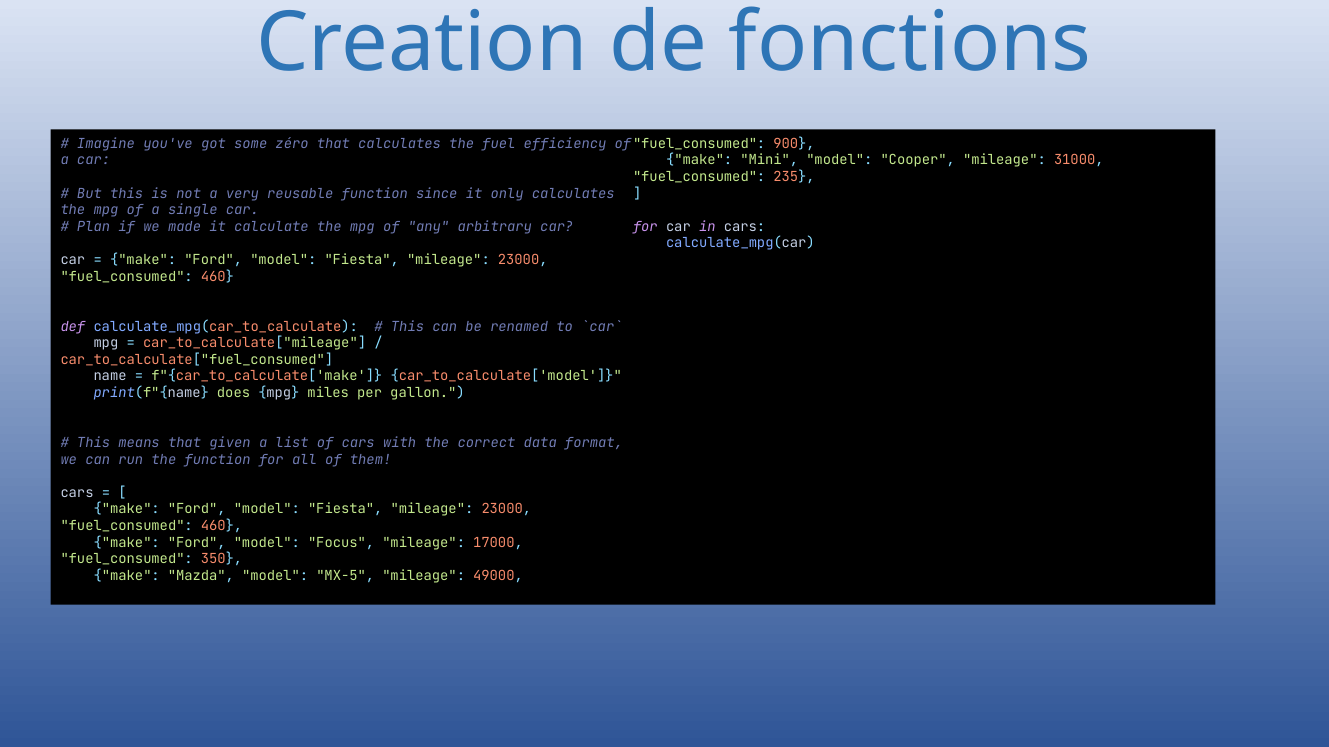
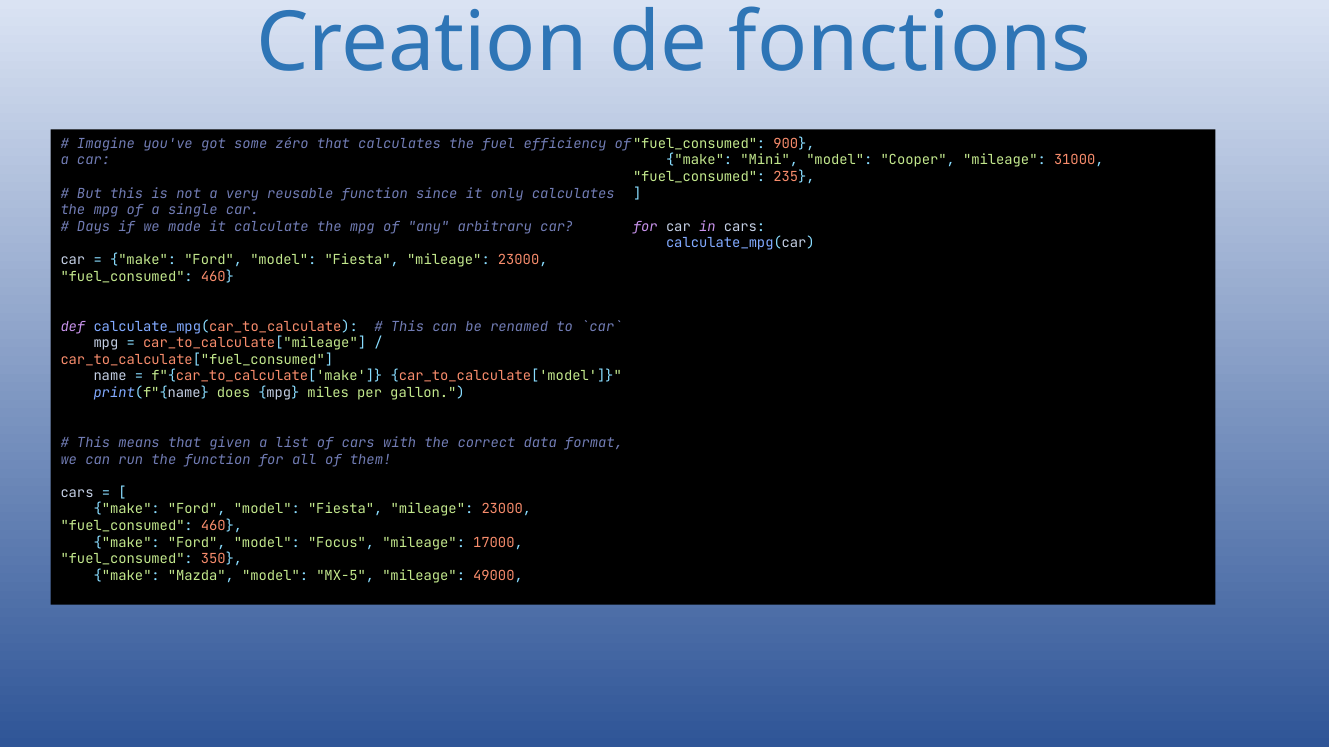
Plan: Plan -> Days (94, 227)
